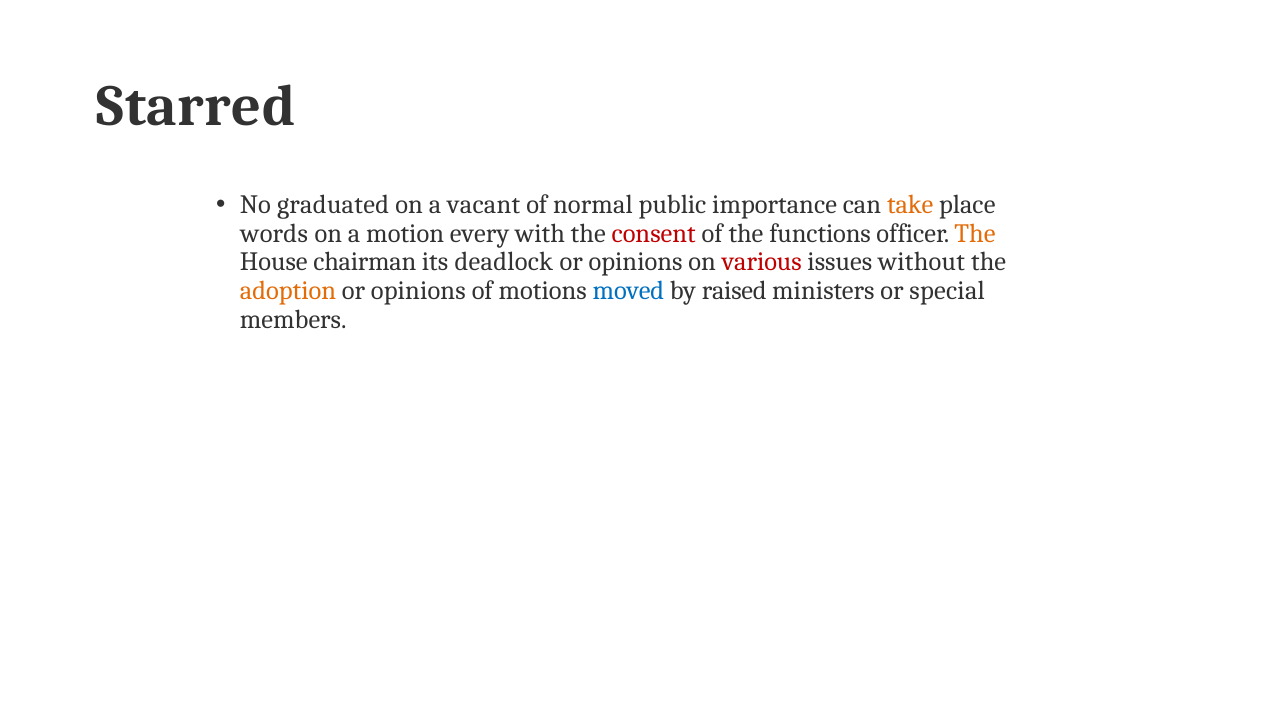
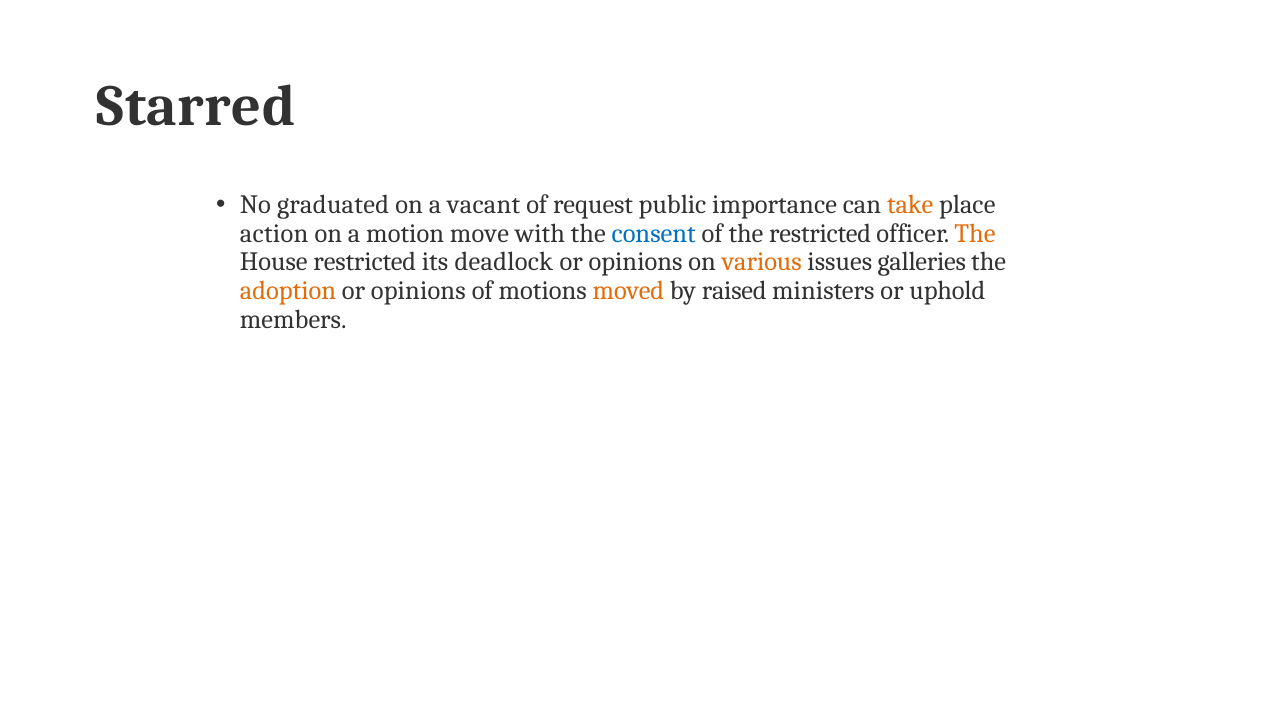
normal: normal -> request (593, 205)
words: words -> action (274, 234)
every: every -> move (479, 234)
consent colour: red -> blue (654, 234)
the functions: functions -> restricted (820, 234)
House chairman: chairman -> restricted (365, 262)
various colour: red -> orange (762, 262)
without: without -> galleries (922, 262)
moved colour: blue -> orange (628, 291)
special: special -> uphold (947, 291)
